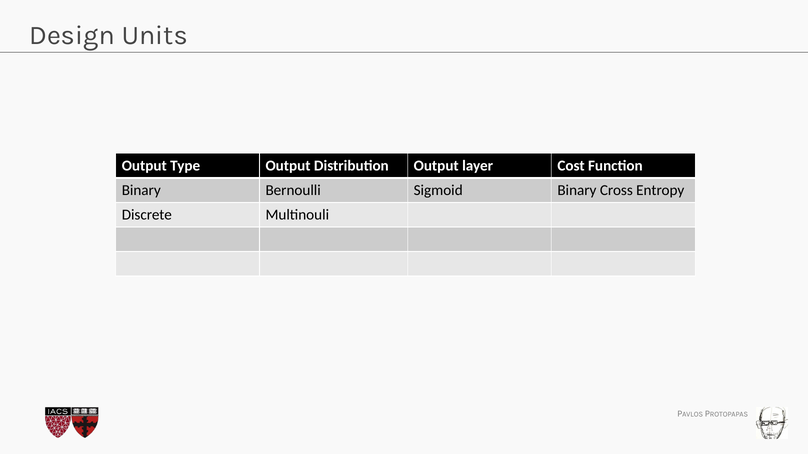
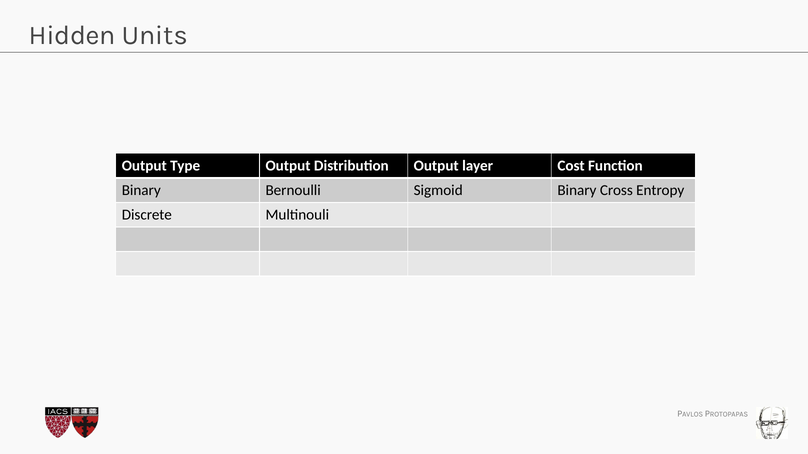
Design: Design -> Hidden (72, 35)
